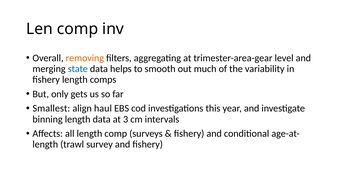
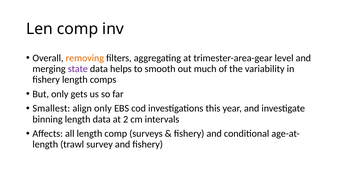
state colour: blue -> purple (78, 69)
align haul: haul -> only (103, 108)
3: 3 -> 2 (126, 119)
